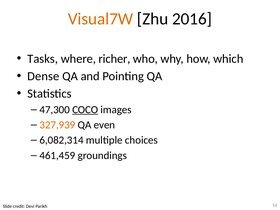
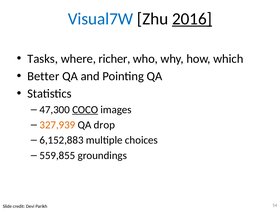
Visual7W colour: orange -> blue (100, 19)
2016 underline: none -> present (192, 19)
Dense: Dense -> Better (43, 76)
even: even -> drop (104, 125)
6,082,314: 6,082,314 -> 6,152,883 (62, 140)
461,459: 461,459 -> 559,855 (57, 155)
